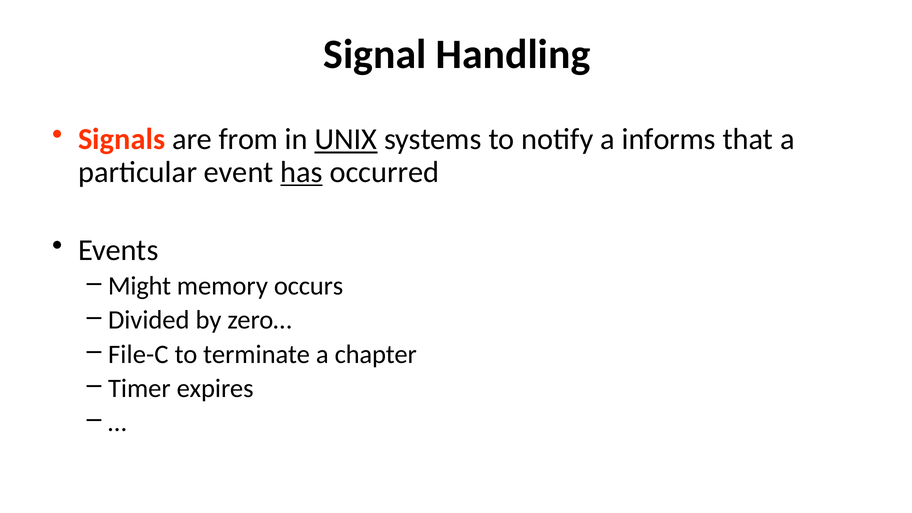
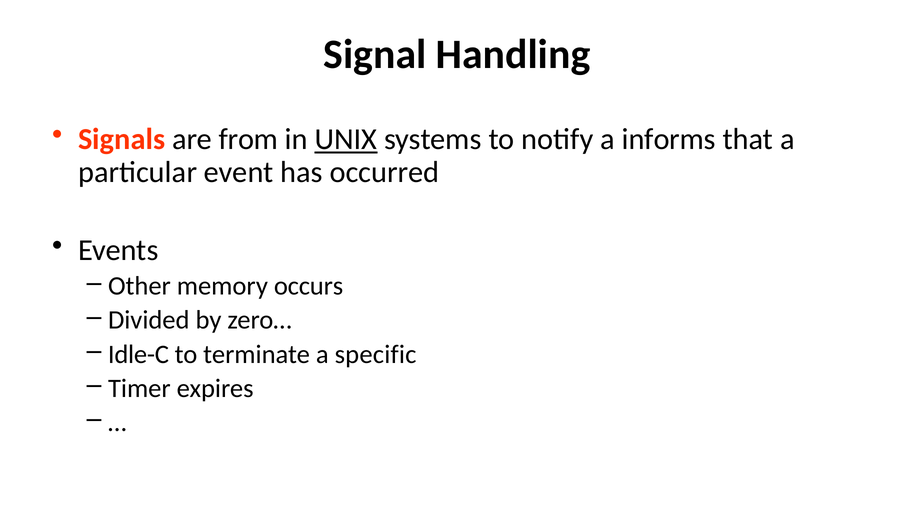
has underline: present -> none (301, 172)
Might: Might -> Other (139, 286)
File-C: File-C -> Idle-C (138, 354)
chapter: chapter -> specific (376, 354)
